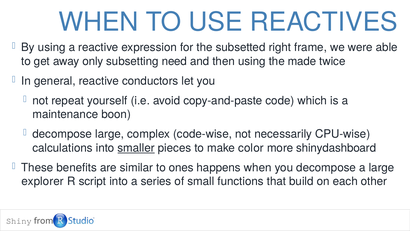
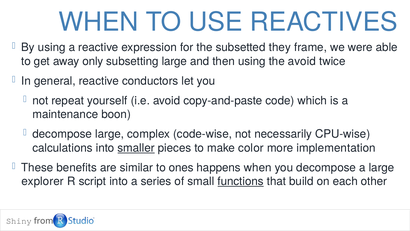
right: right -> they (280, 47)
subsetting need: need -> large (174, 61)
the made: made -> avoid (302, 61)
shinydashboard: shinydashboard -> implementation (336, 148)
functions underline: none -> present (241, 181)
